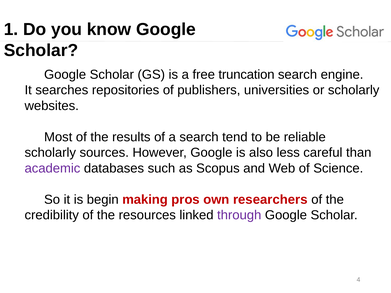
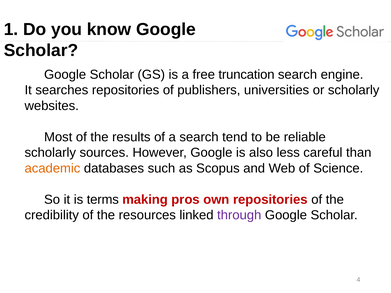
academic colour: purple -> orange (52, 168)
begin: begin -> terms (103, 200)
own researchers: researchers -> repositories (270, 200)
